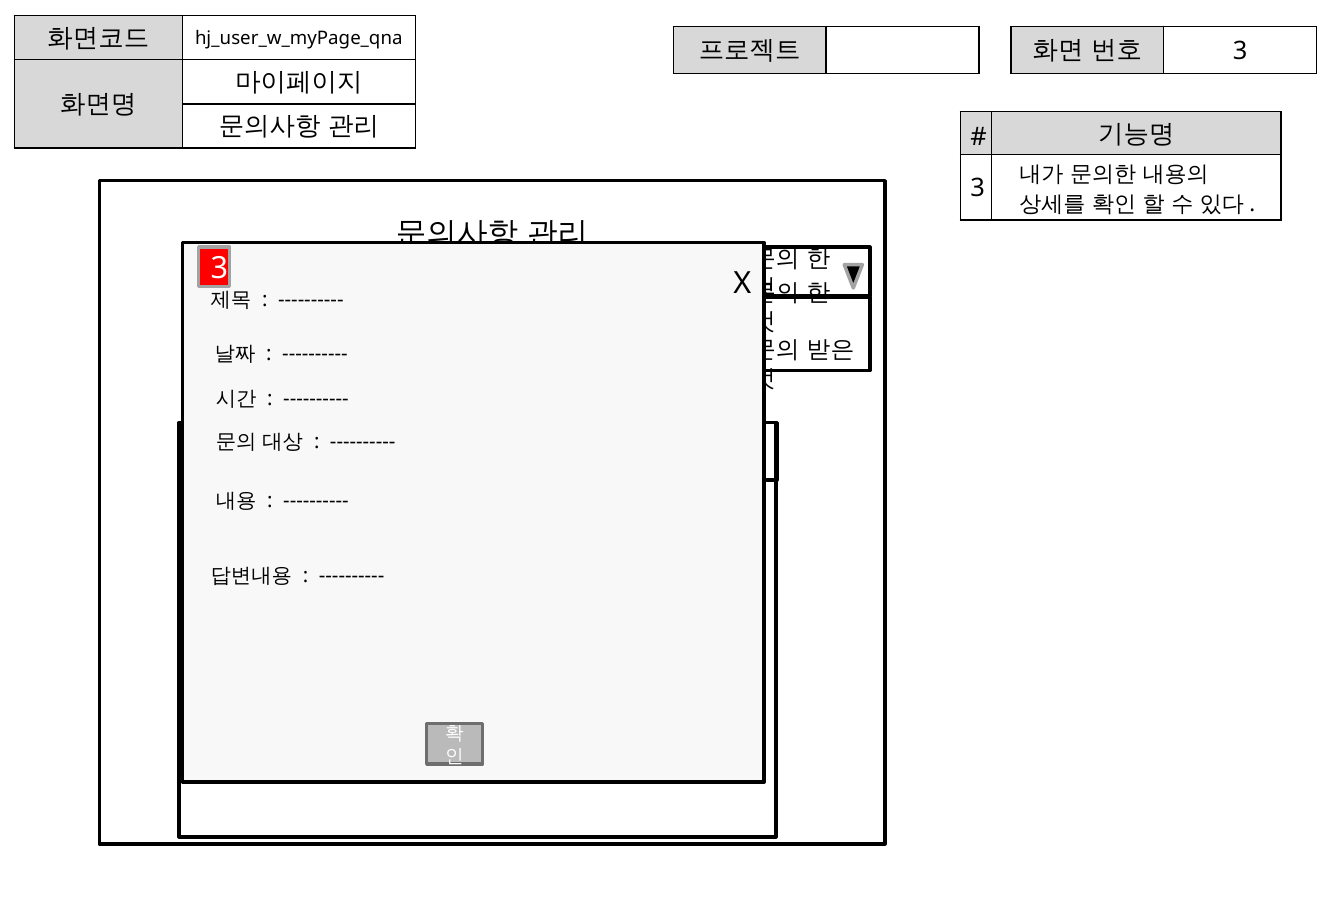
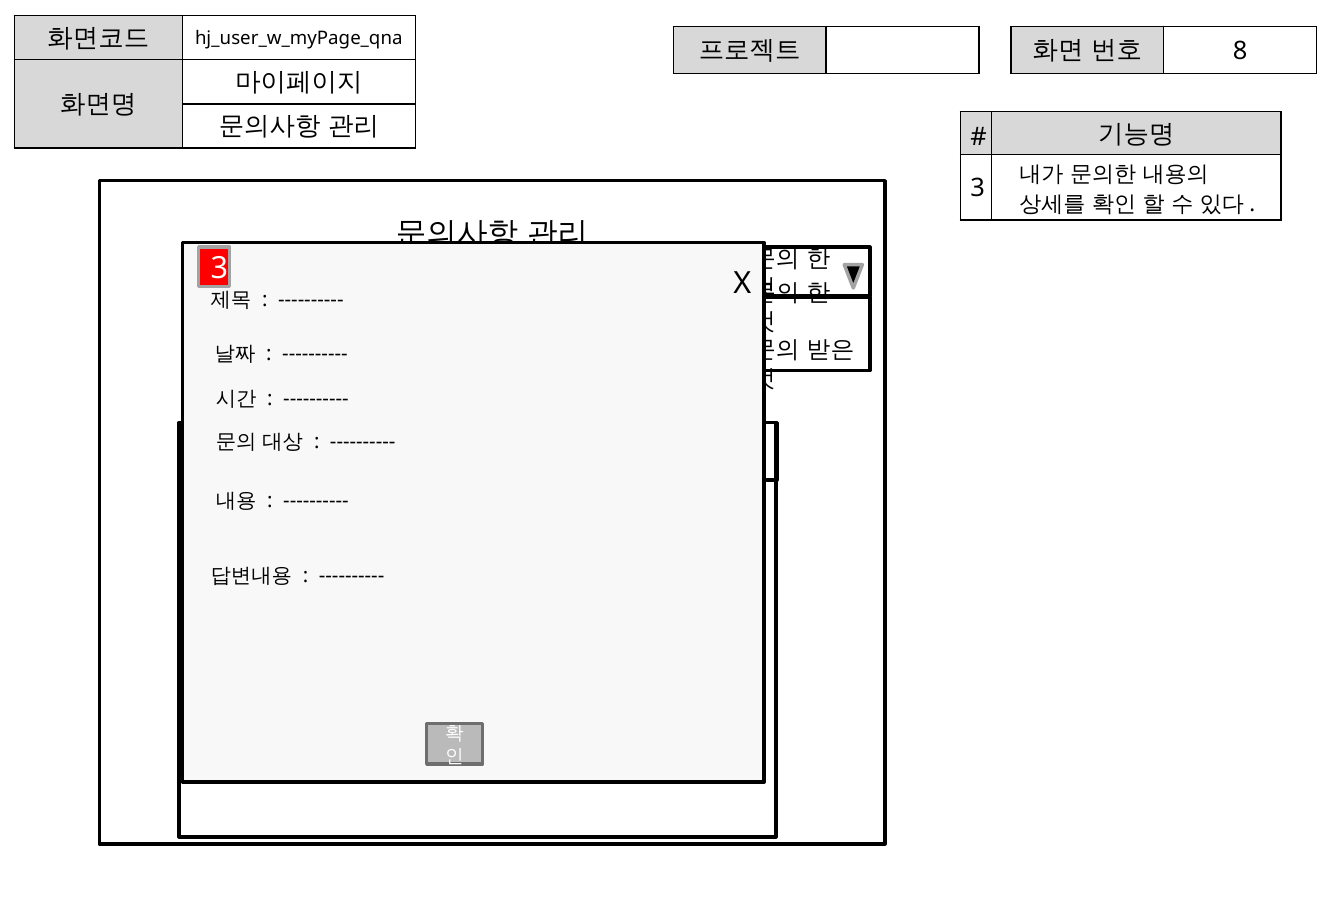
3: 3 -> 8 (1240, 51)
